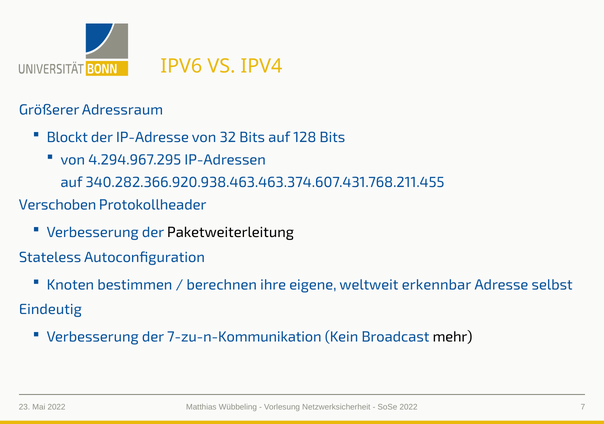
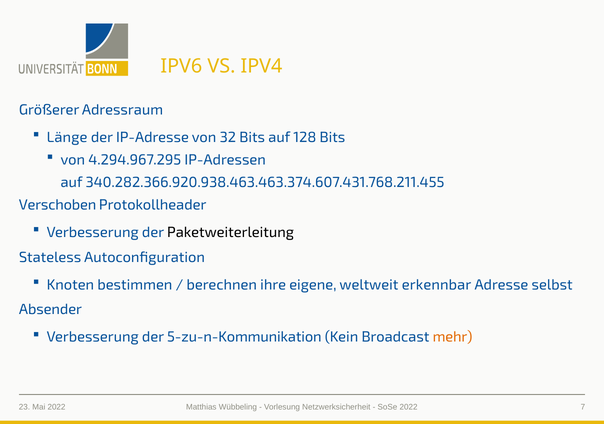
Blockt: Blockt -> Länge (67, 137)
Eindeutig: Eindeutig -> Absender (50, 309)
7-zu-n-Kommunikation: 7-zu-n-Kommunikation -> 5-zu-n-Kommunikation (244, 337)
mehr colour: black -> orange (453, 337)
